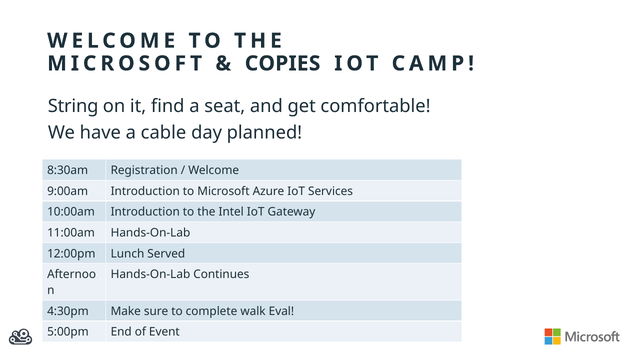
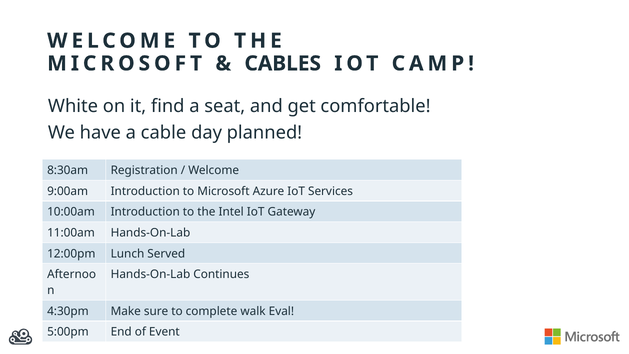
COPIES: COPIES -> CABLES (283, 63)
String: String -> White (73, 106)
